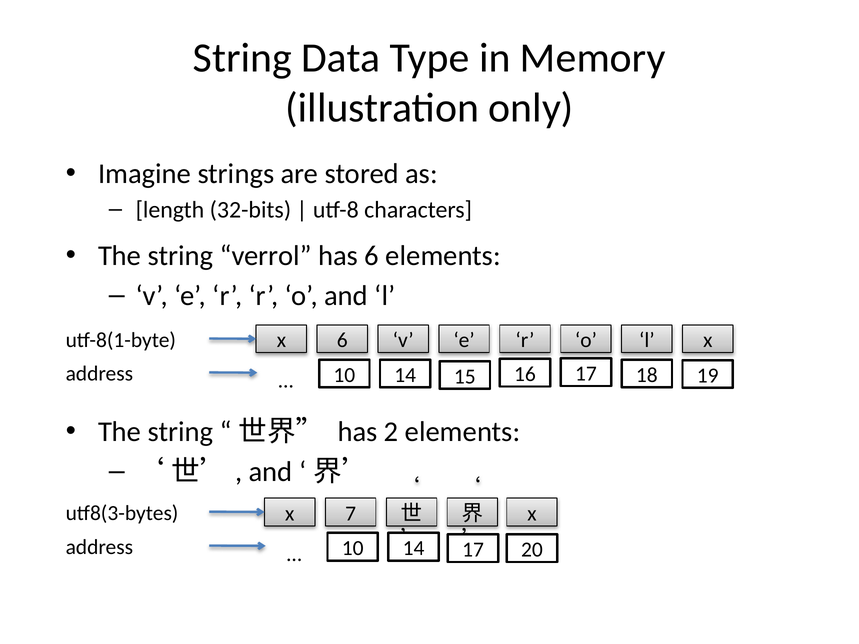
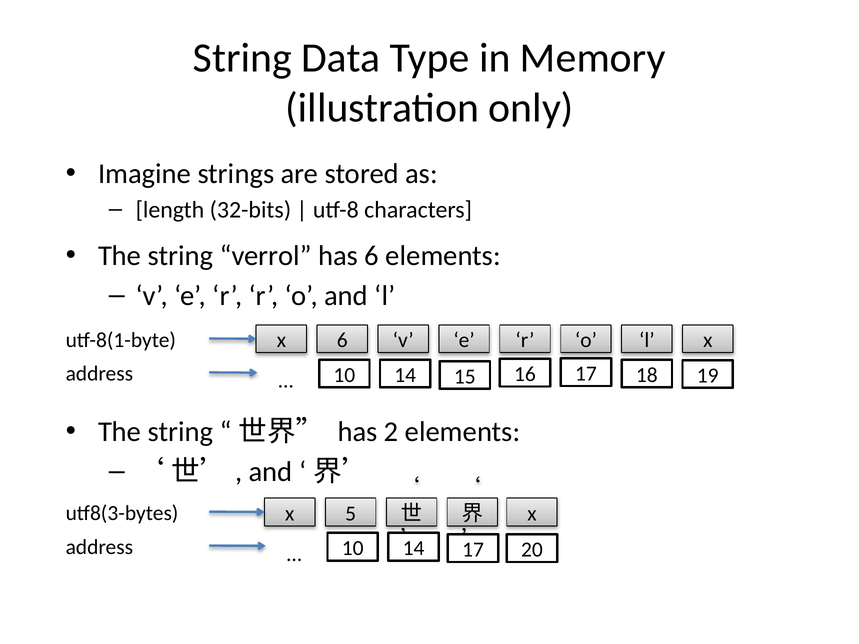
7: 7 -> 5 (351, 514)
